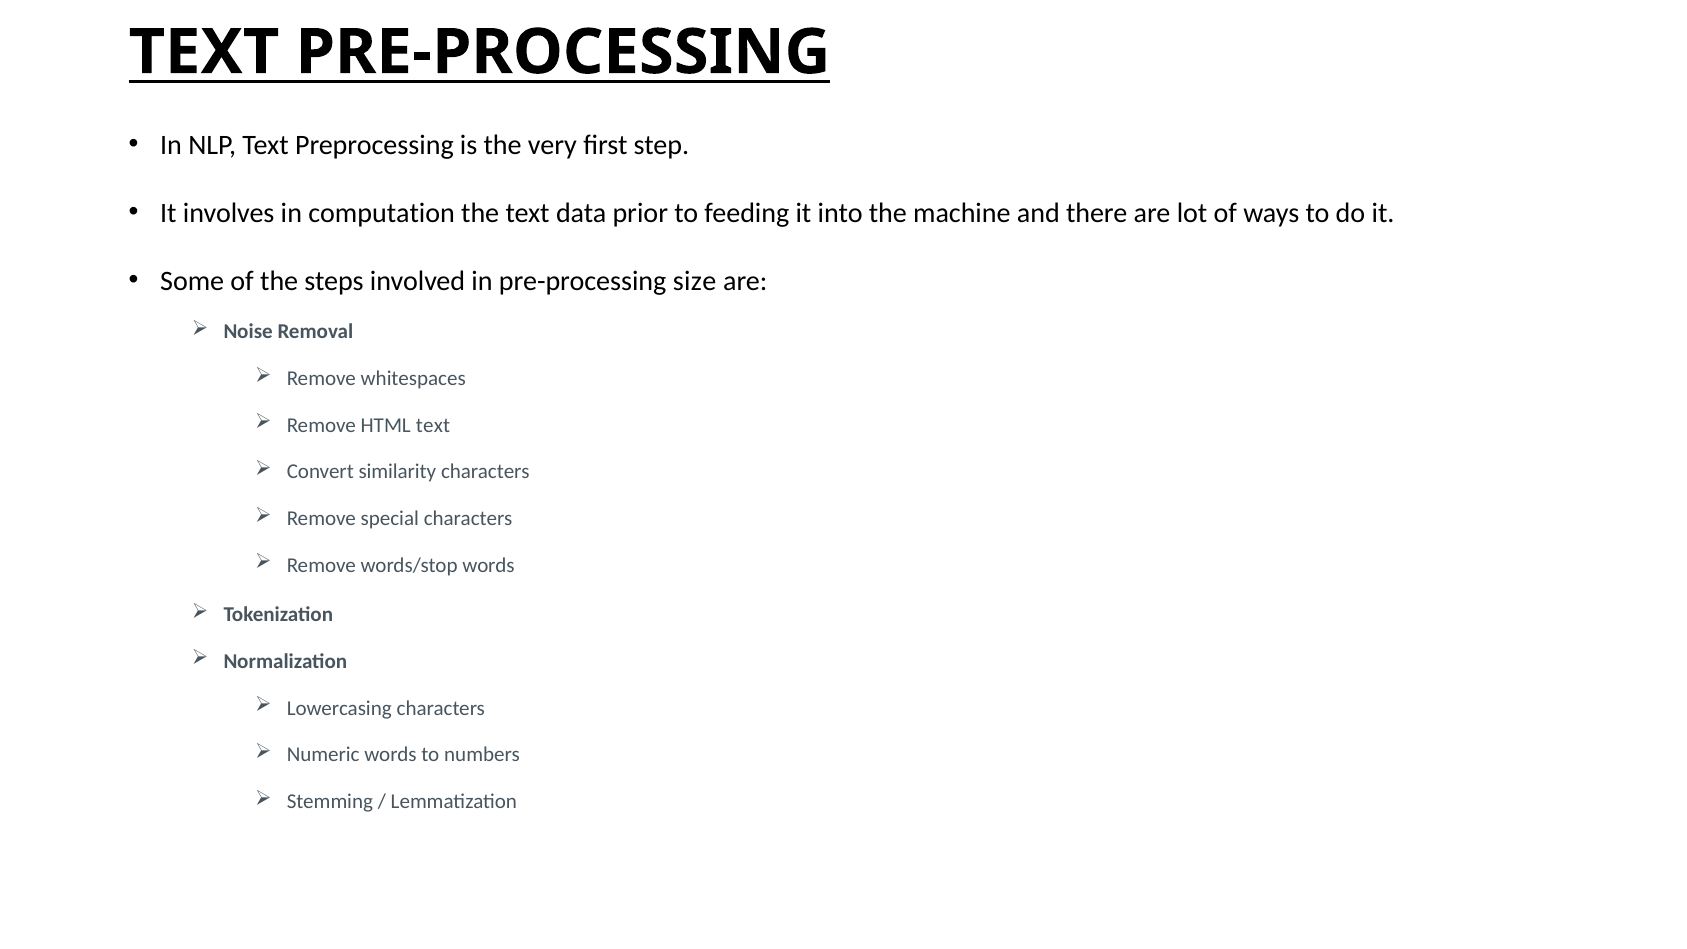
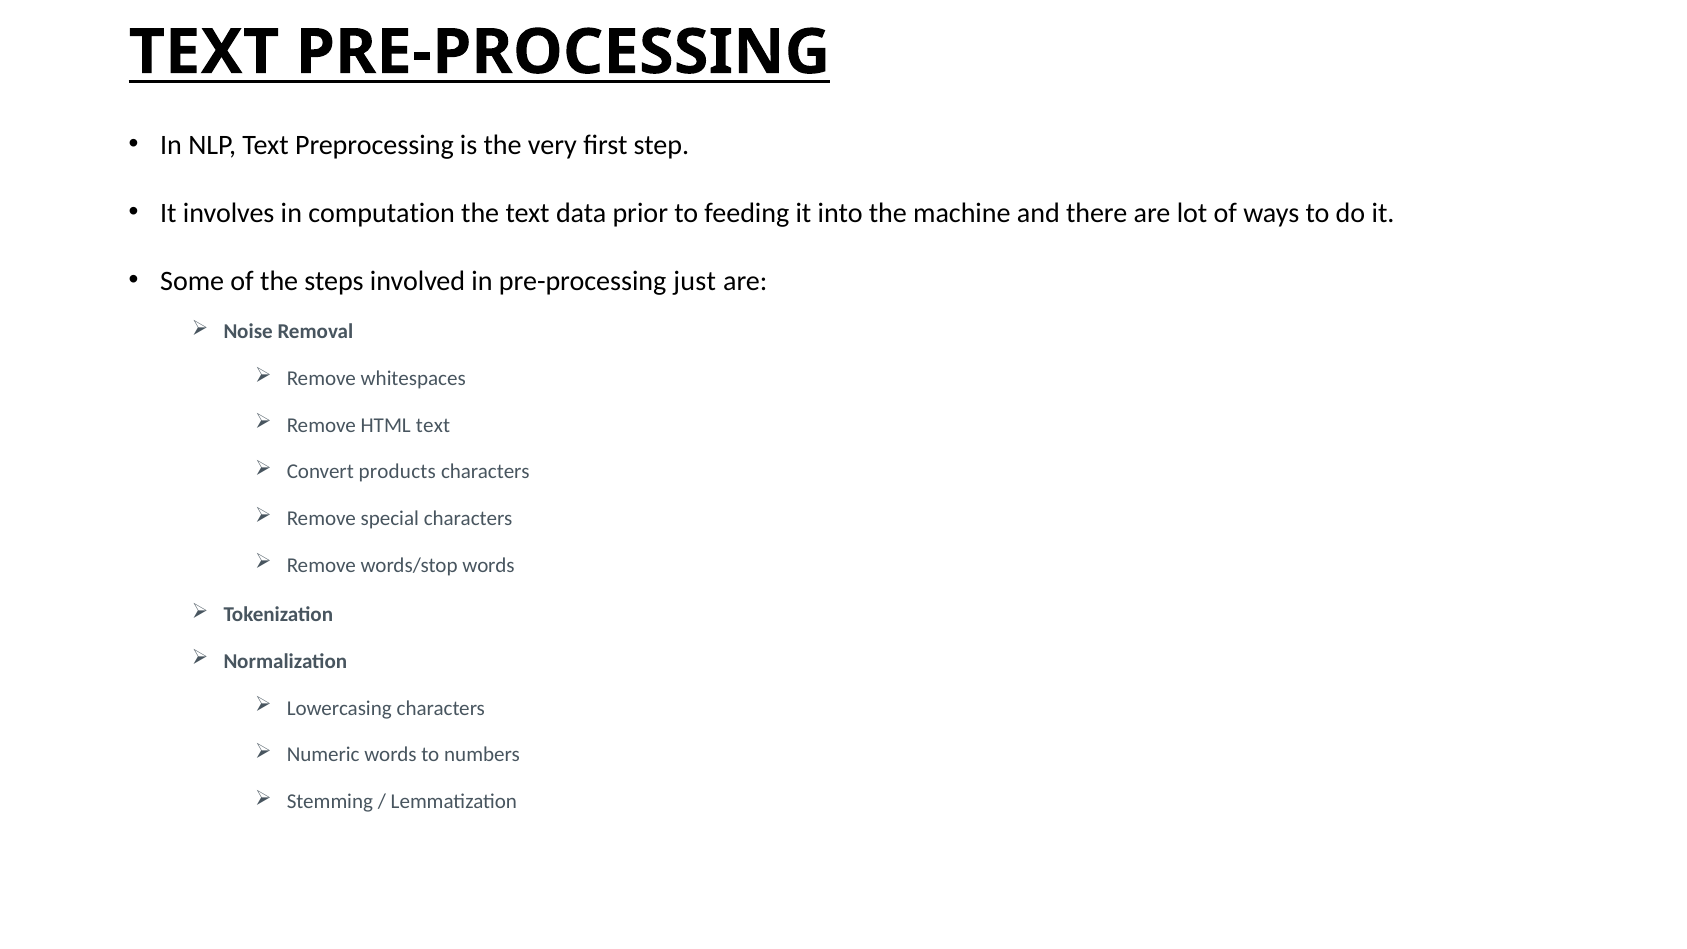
size: size -> just (695, 281)
similarity: similarity -> products (397, 472)
